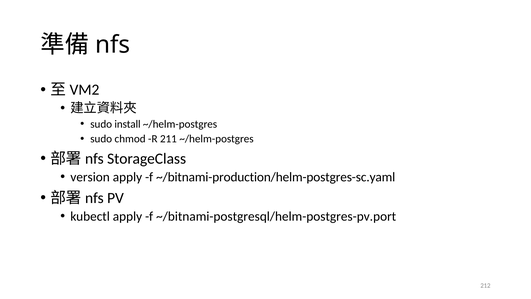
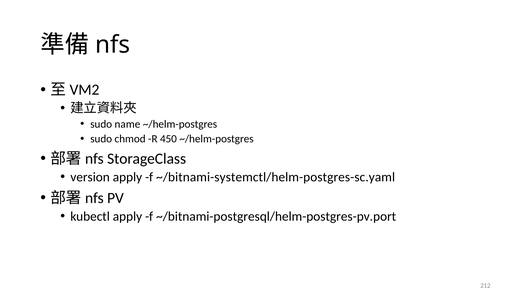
install: install -> name (127, 124)
211: 211 -> 450 (168, 139)
~/bitnami-production/helm-postgres-sc.yaml: ~/bitnami-production/helm-postgres-sc.yaml -> ~/bitnami-systemctl/helm-postgres-sc.yaml (276, 177)
